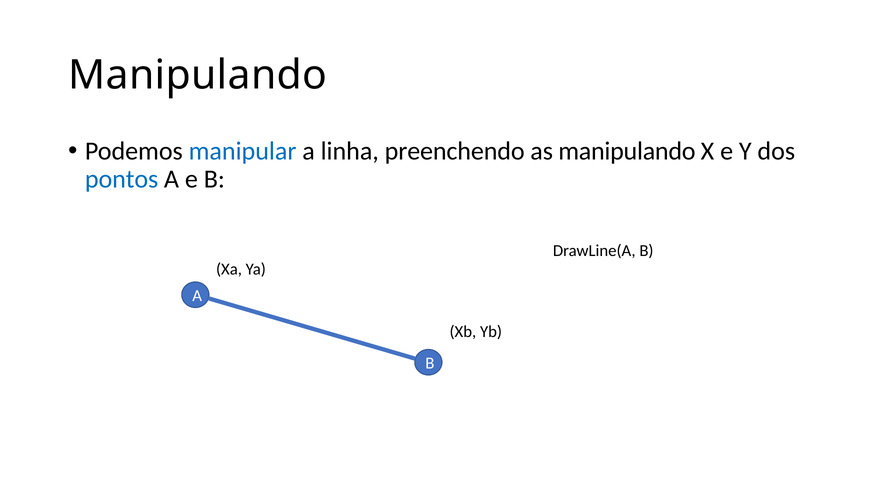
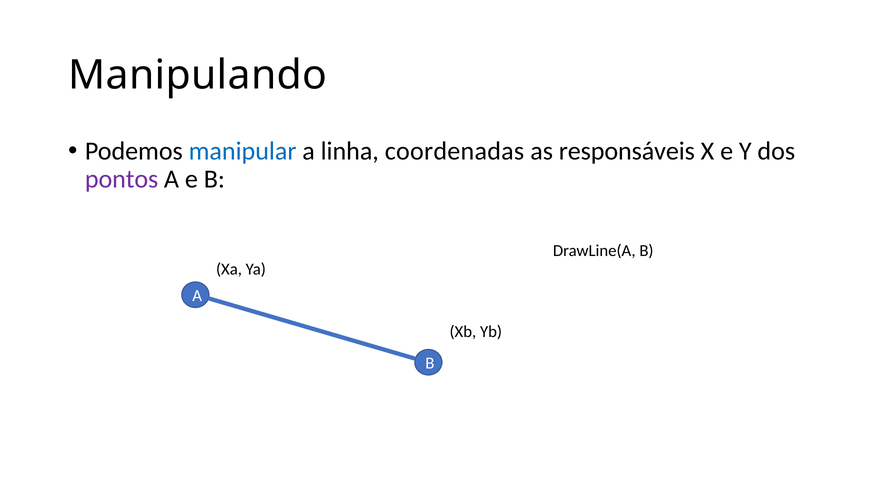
preenchendo: preenchendo -> coordenadas (454, 151)
as manipulando: manipulando -> responsáveis (627, 151)
pontos colour: blue -> purple (122, 179)
